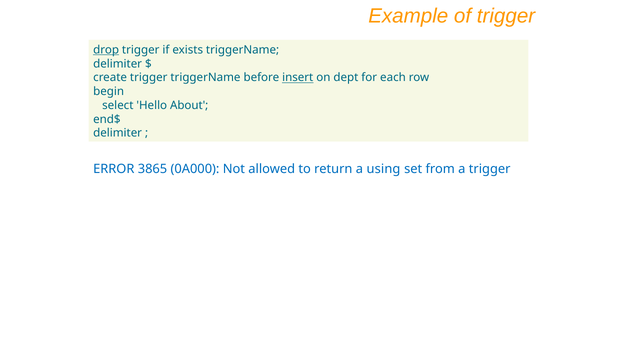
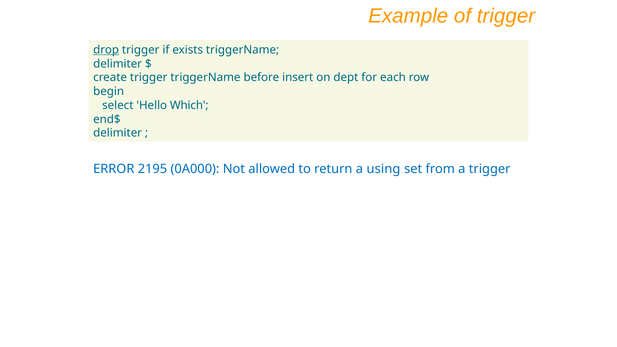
insert underline: present -> none (298, 78)
About: About -> Which (189, 105)
3865: 3865 -> 2195 (153, 169)
